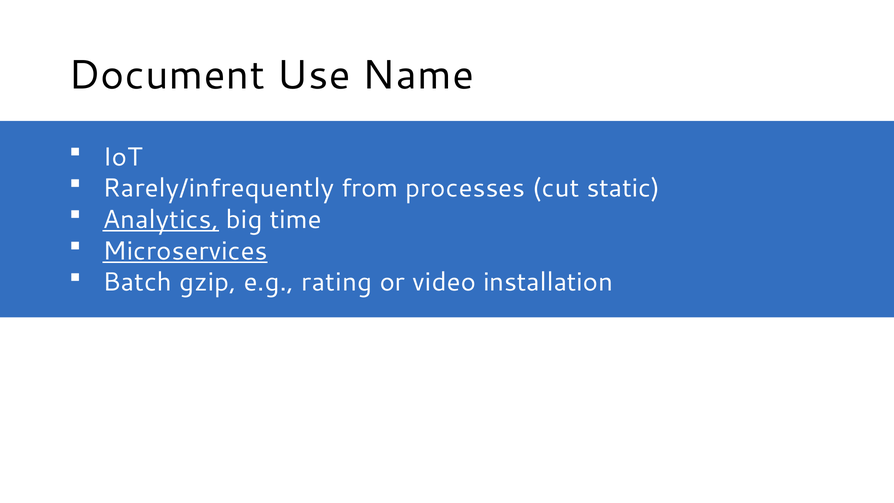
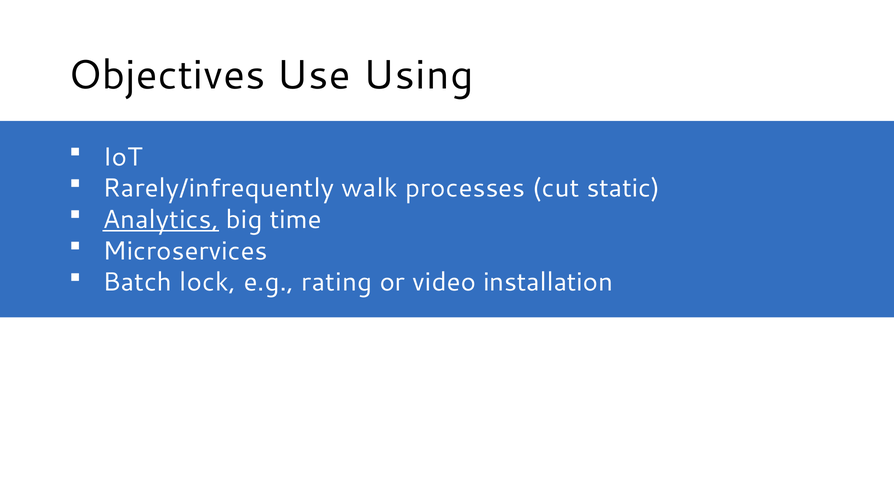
Document: Document -> Objectives (167, 75)
Name: Name -> Using (418, 75)
from: from -> walk (370, 188)
Microservices underline: present -> none (185, 251)
gzip: gzip -> lock (208, 282)
